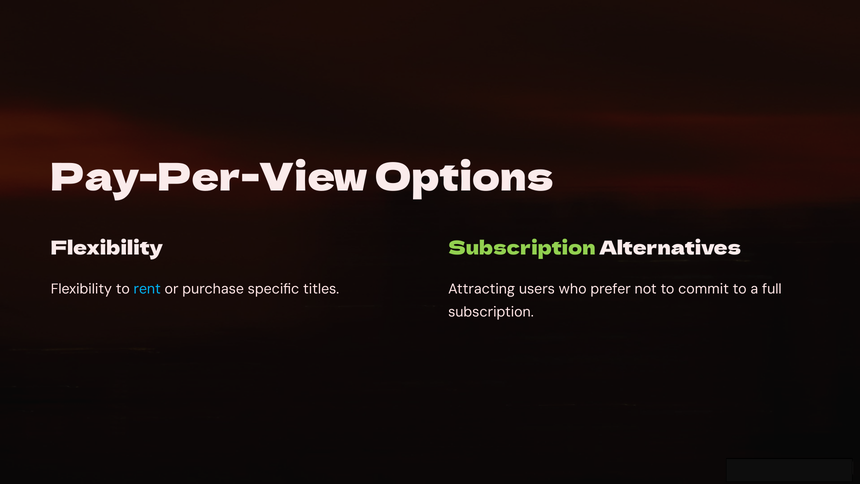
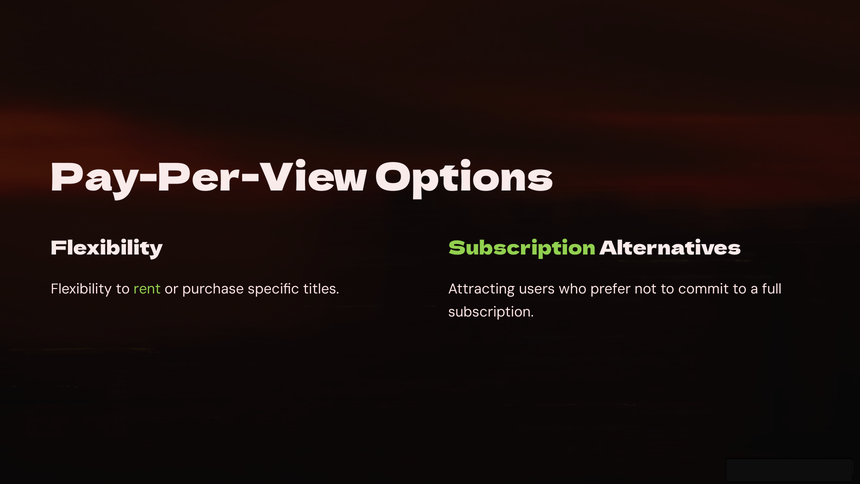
rent colour: light blue -> light green (147, 289)
